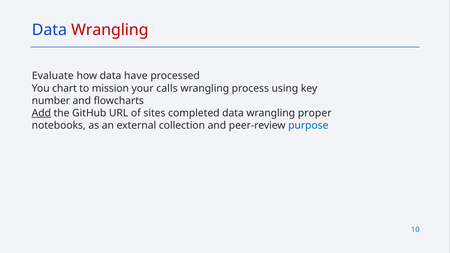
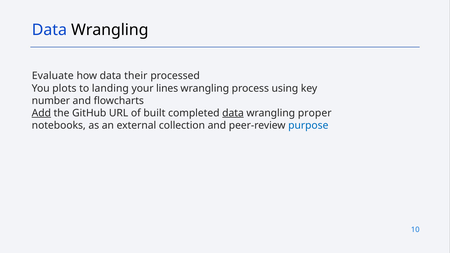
Wrangling colour: red -> black (110, 30)
have: have -> their (136, 76)
chart: chart -> plots (64, 88)
mission: mission -> landing (110, 88)
calls: calls -> lines (167, 88)
sites: sites -> built (154, 113)
data underline: none -> present (233, 113)
